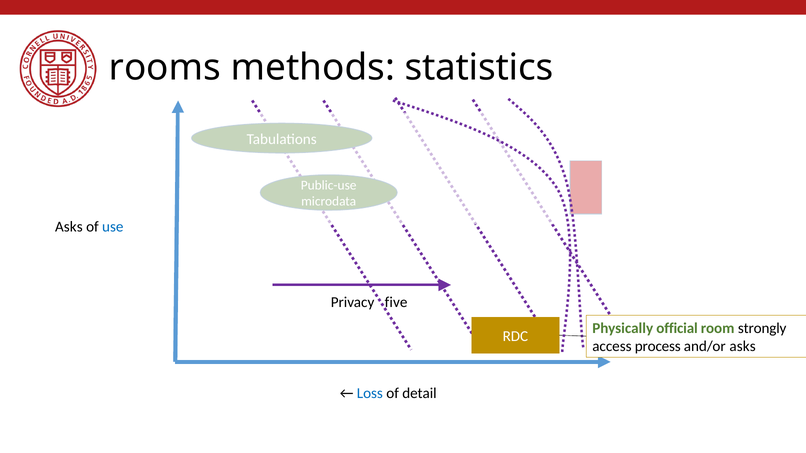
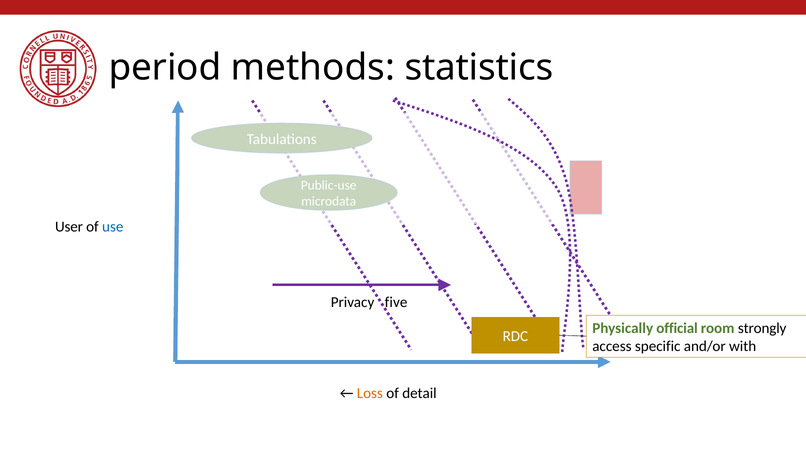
rooms: rooms -> period (165, 68)
Asks: Asks -> User (69, 227)
process: process -> specific (658, 347)
and/or asks: asks -> with (743, 347)
Loss colour: blue -> orange (370, 393)
